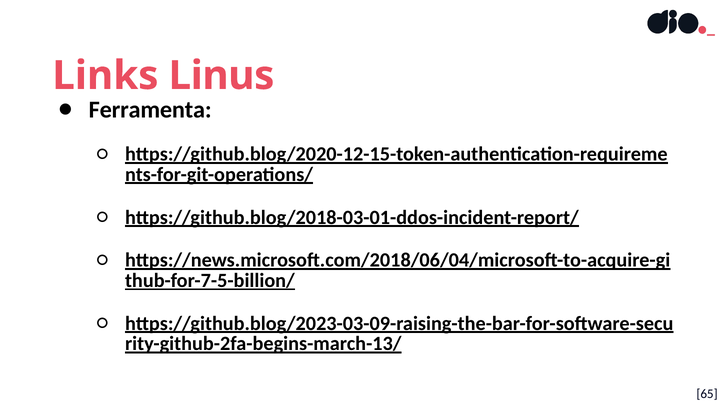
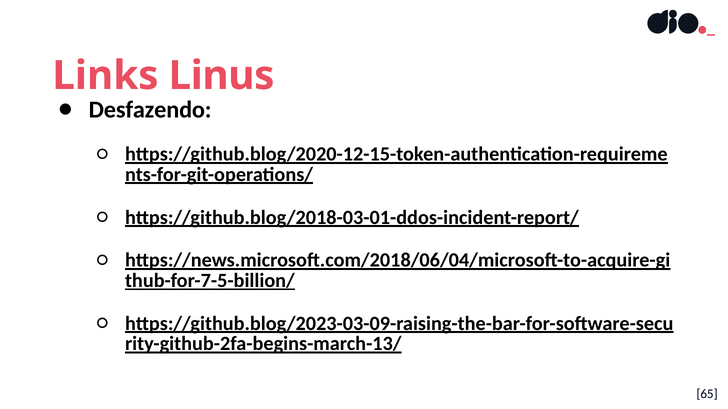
Ferramenta: Ferramenta -> Desfazendo (150, 110)
